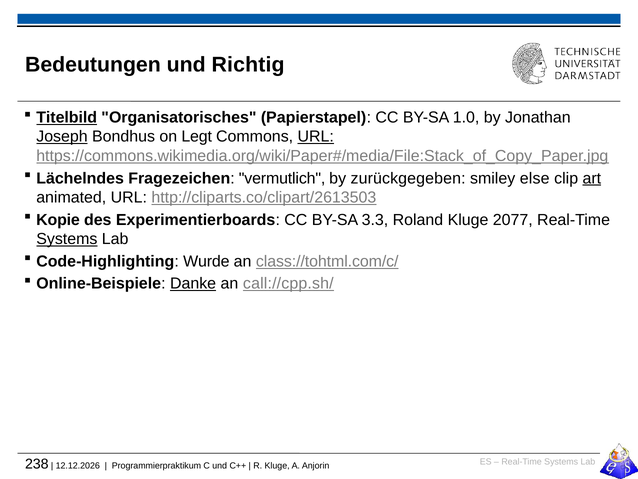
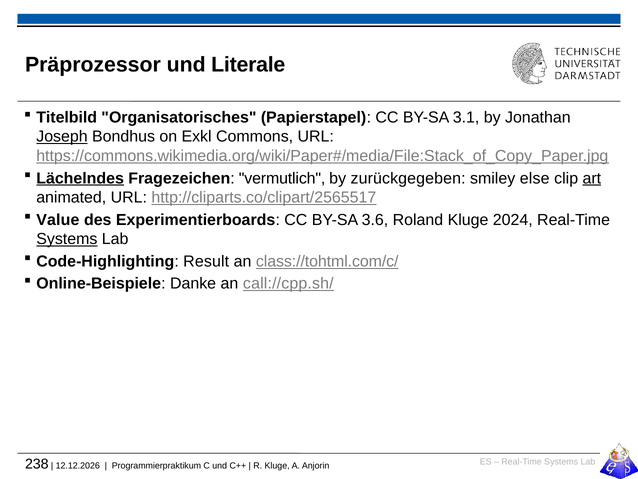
Bedeutungen: Bedeutungen -> Präprozessor (93, 65)
Richtig: Richtig -> Literale (248, 65)
Titelbild underline: present -> none (67, 117)
1.0: 1.0 -> 3.1 (466, 117)
Legt: Legt -> Exkl (197, 137)
URL underline: present -> none (316, 137)
Lächelndes underline: none -> present (80, 178)
http://cliparts.co/clipart/2613503: http://cliparts.co/clipart/2613503 -> http://cliparts.co/clipart/2565517 (264, 197)
Kopie: Kopie -> Value (58, 220)
3.3: 3.3 -> 3.6 (375, 220)
2077: 2077 -> 2024 (513, 220)
Wurde: Wurde -> Result (206, 261)
Danke underline: present -> none (193, 283)
